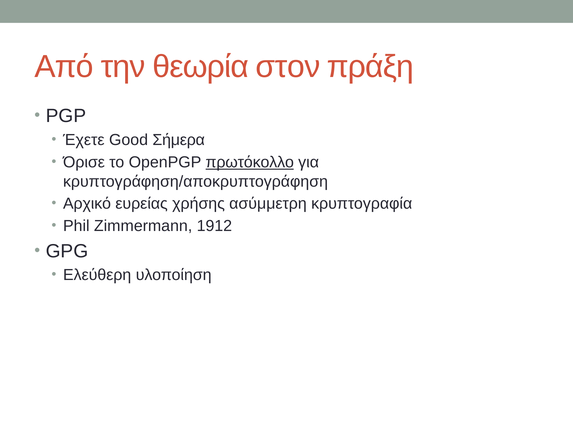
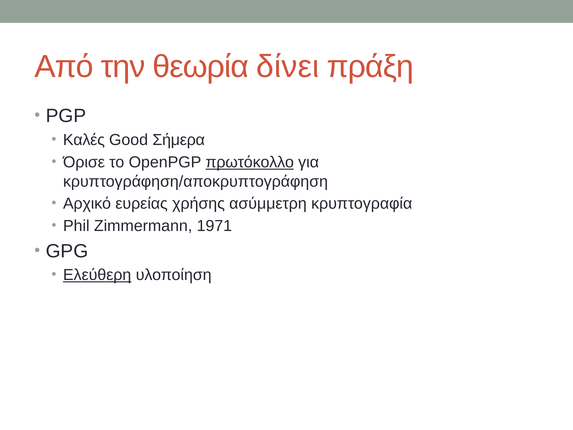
στον: στον -> δίνει (288, 67)
Έχετε: Έχετε -> Καλές (84, 140)
1912: 1912 -> 1971 (214, 226)
Ελεύθερη underline: none -> present (97, 275)
